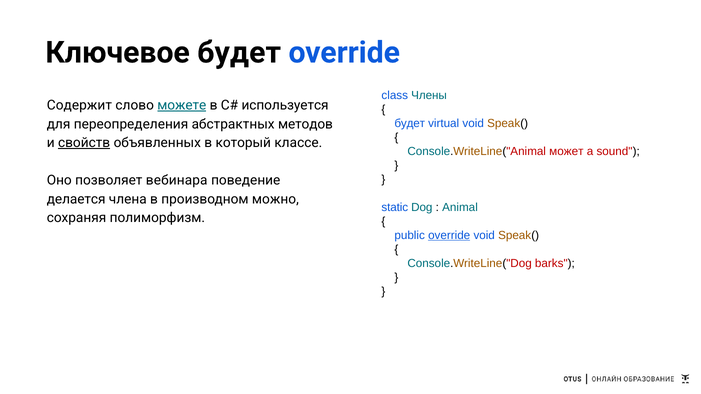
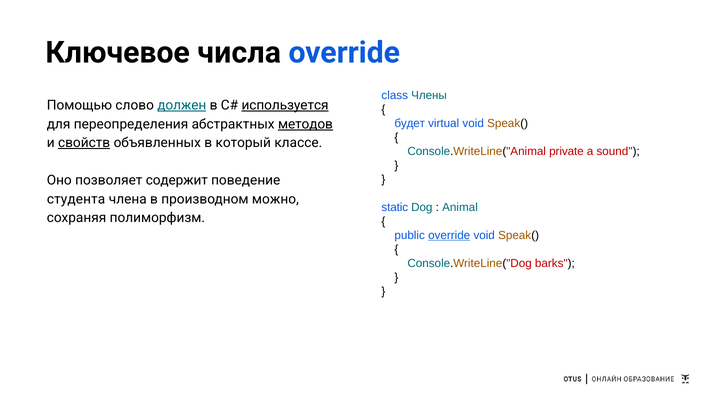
Ключевое будет: будет -> числа (239, 53)
Содержит: Содержит -> Помощью (79, 105)
можете: можете -> должен (182, 105)
используется underline: none -> present (285, 105)
методов underline: none -> present (305, 124)
может: может -> private (566, 151)
вебинара: вебинара -> содержит (177, 180)
делается: делается -> студента (76, 199)
